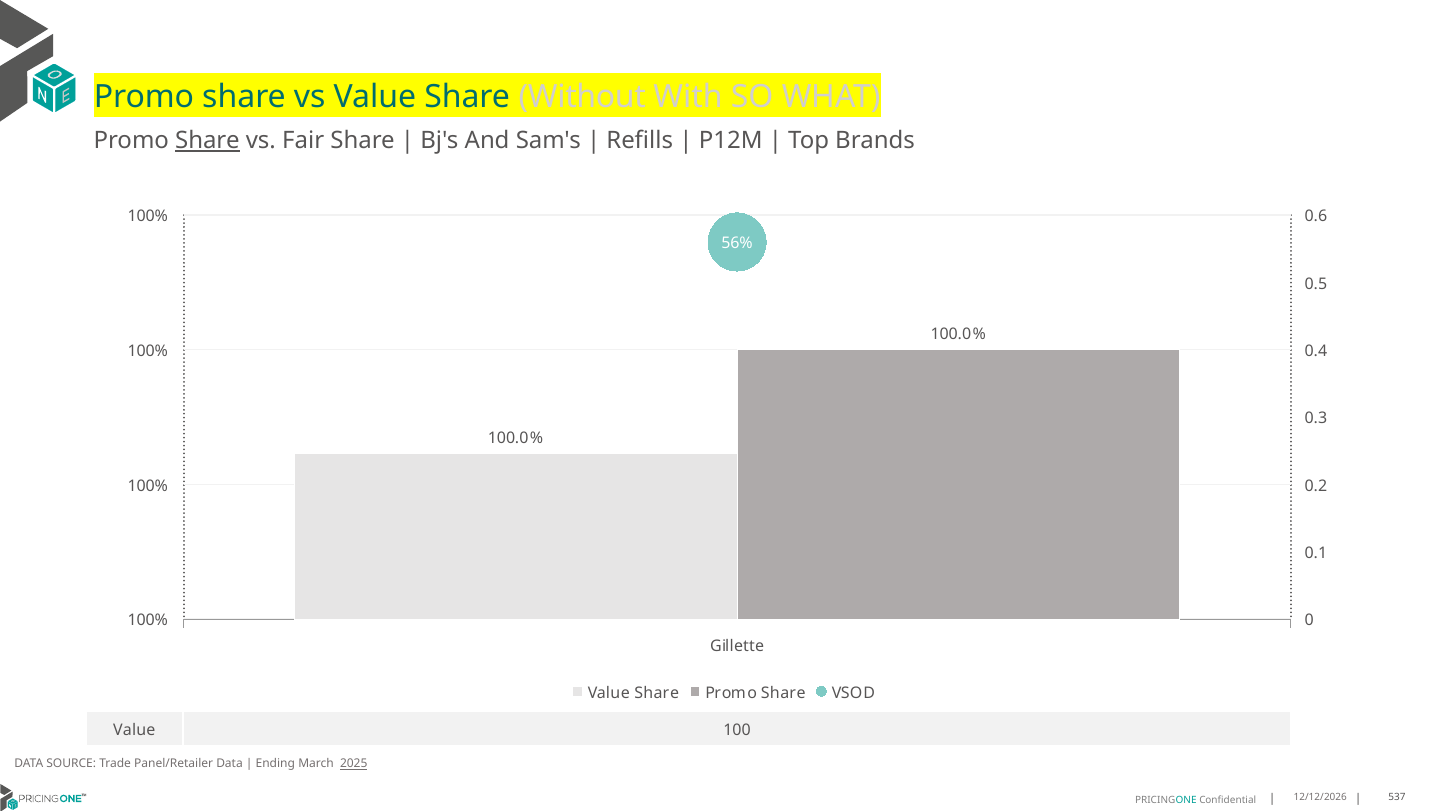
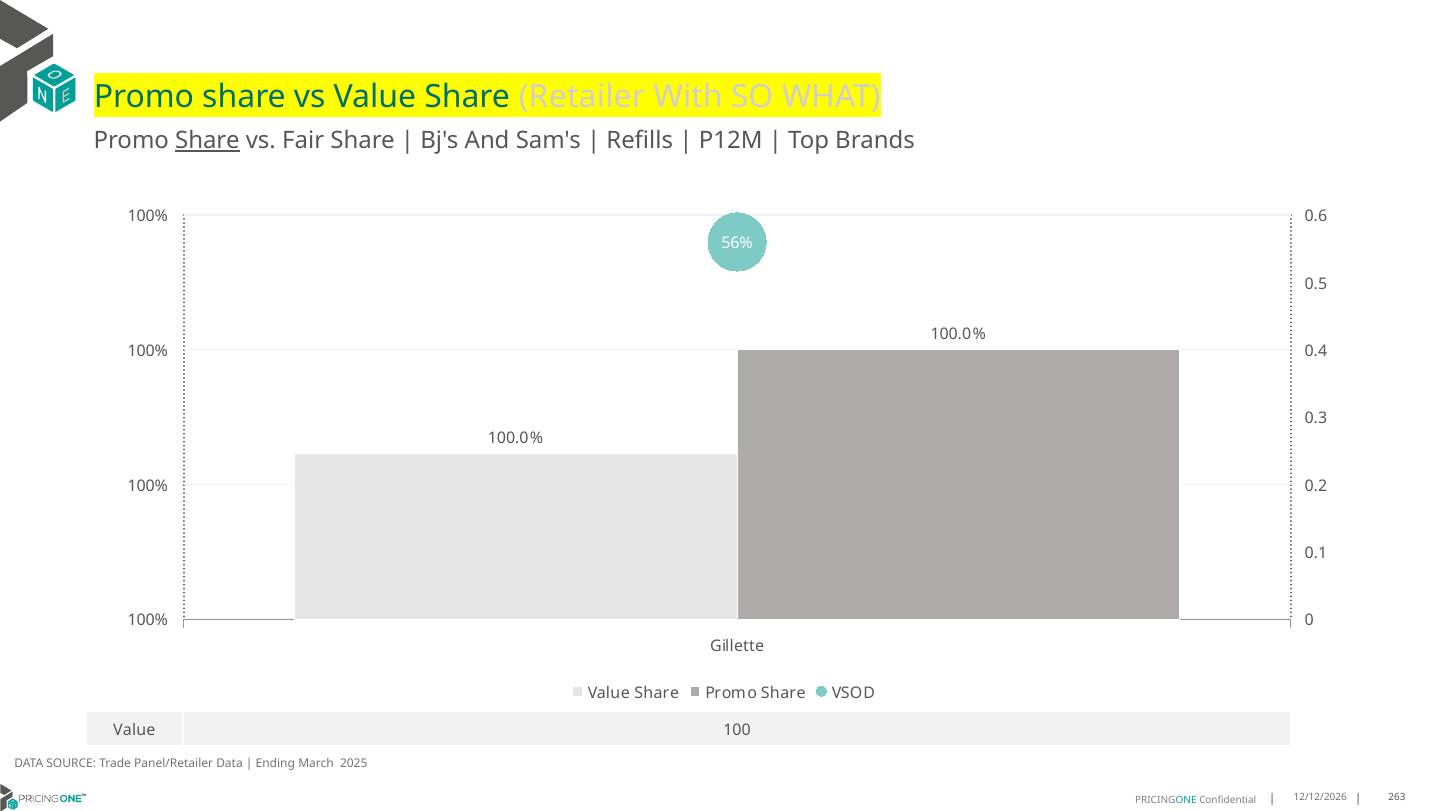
Without: Without -> Retailer (582, 97)
2025 underline: present -> none (354, 763)
537: 537 -> 263 (1397, 797)
